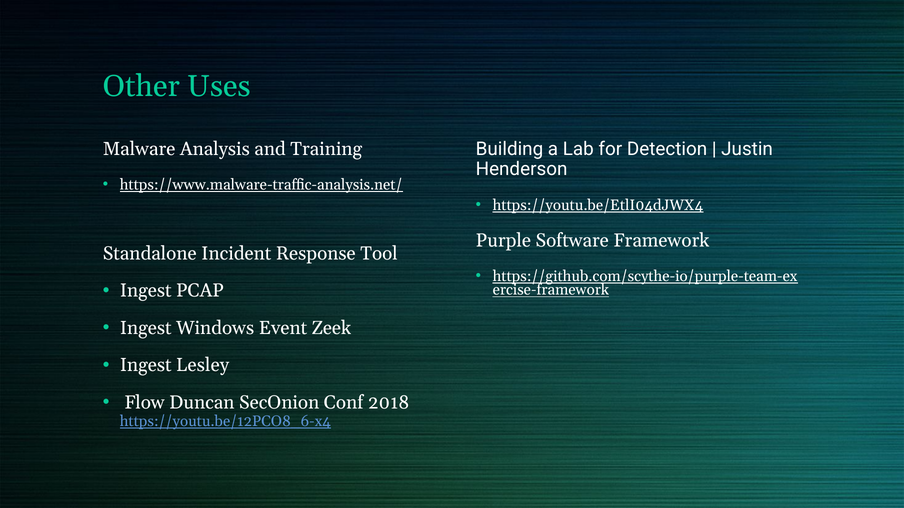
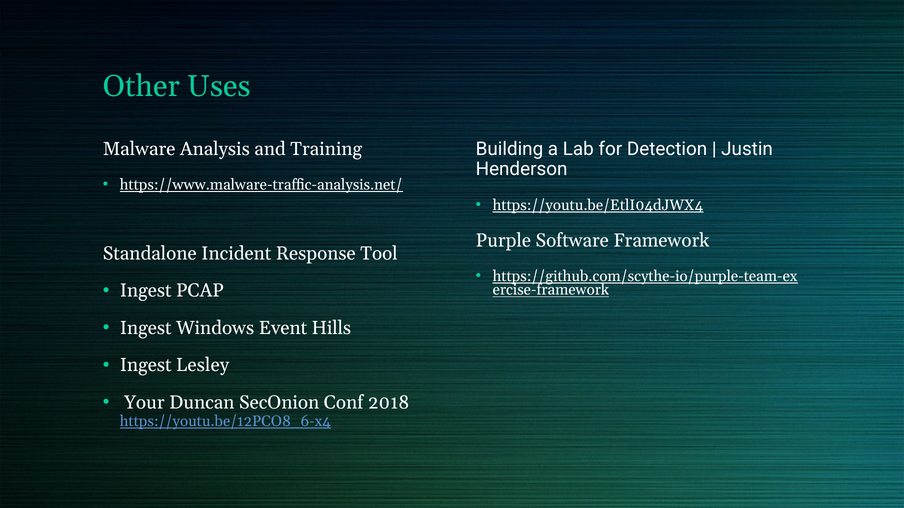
Zeek: Zeek -> Hills (331, 328)
Flow: Flow -> Your (144, 403)
